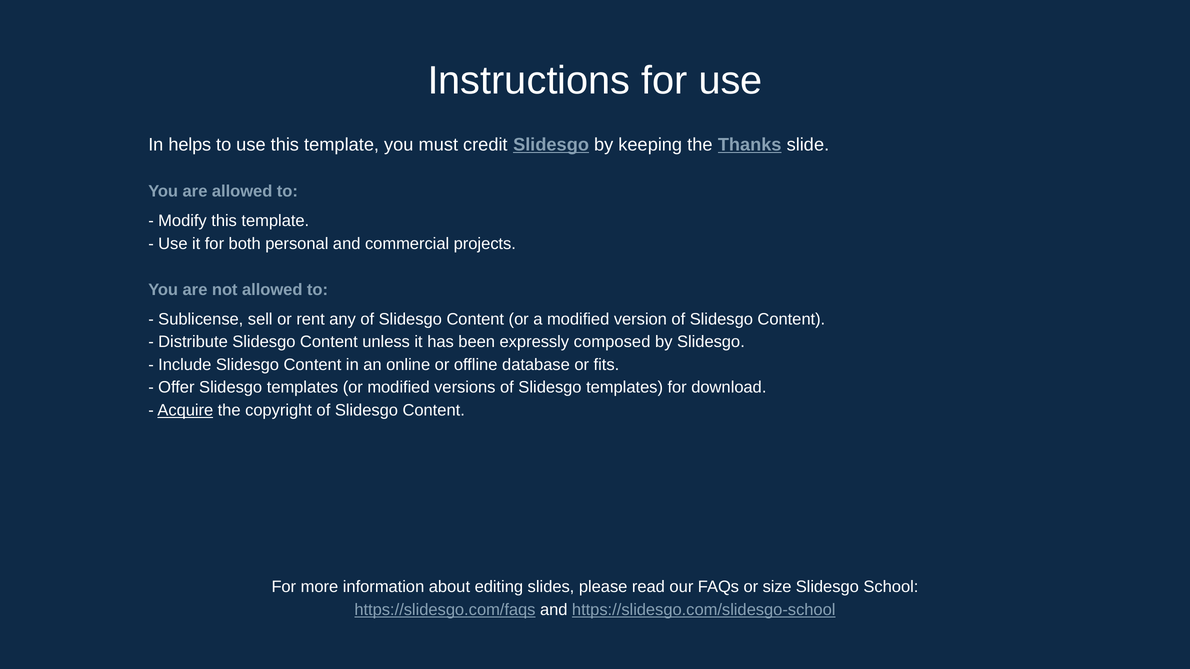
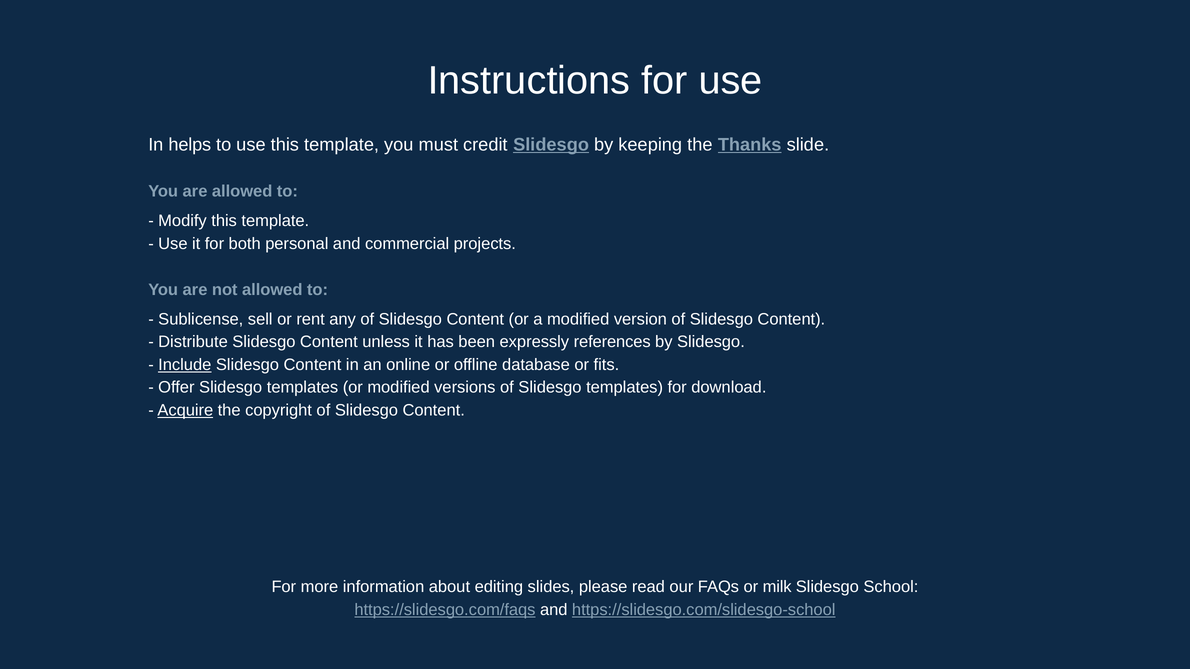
composed: composed -> references (612, 342)
Include underline: none -> present (185, 365)
size: size -> milk (777, 587)
